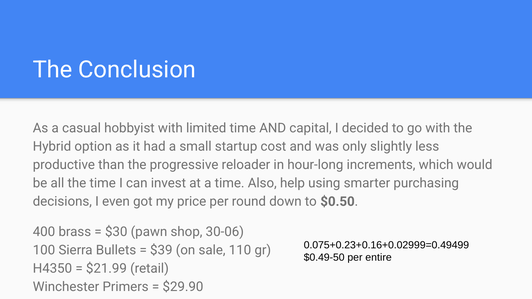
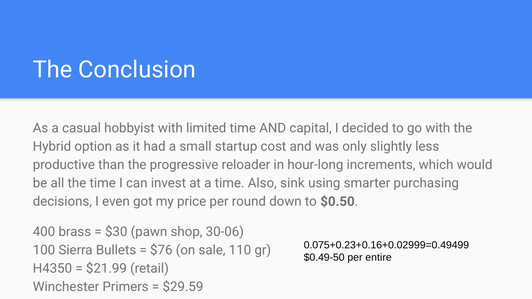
help: help -> sink (292, 183)
$39: $39 -> $76 (161, 250)
$29.90: $29.90 -> $29.59 (183, 287)
